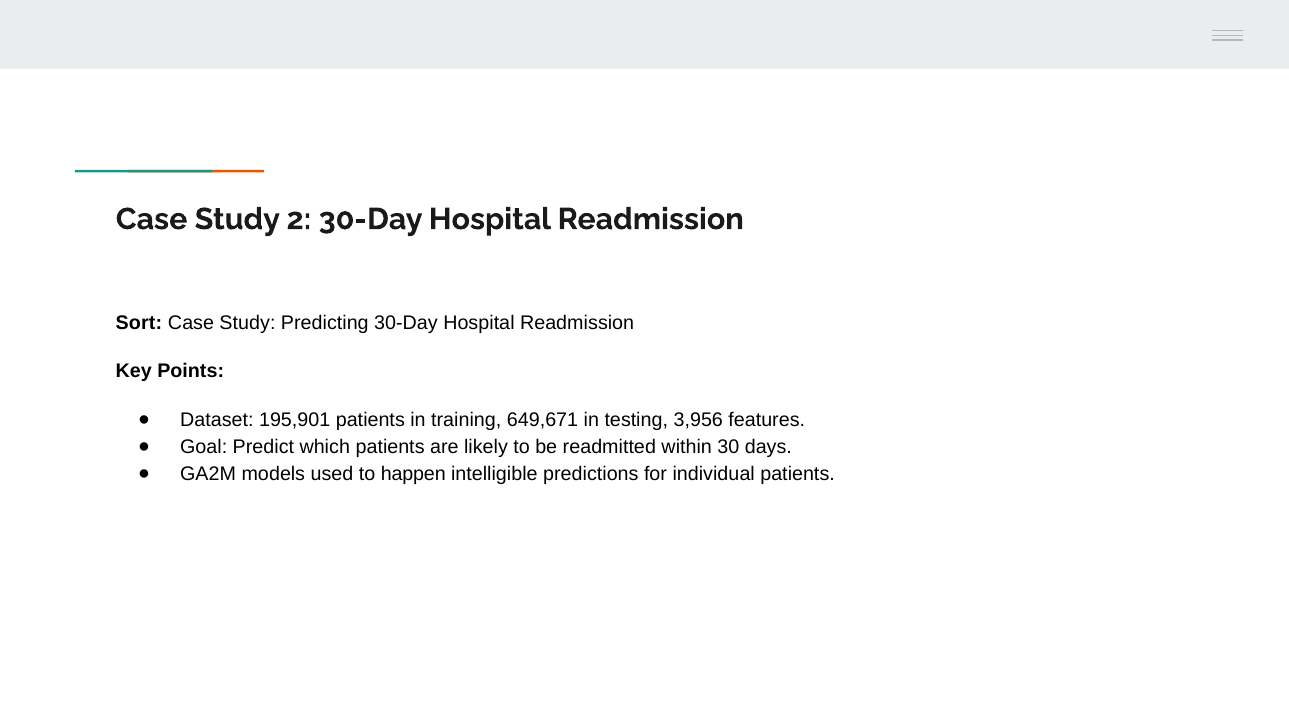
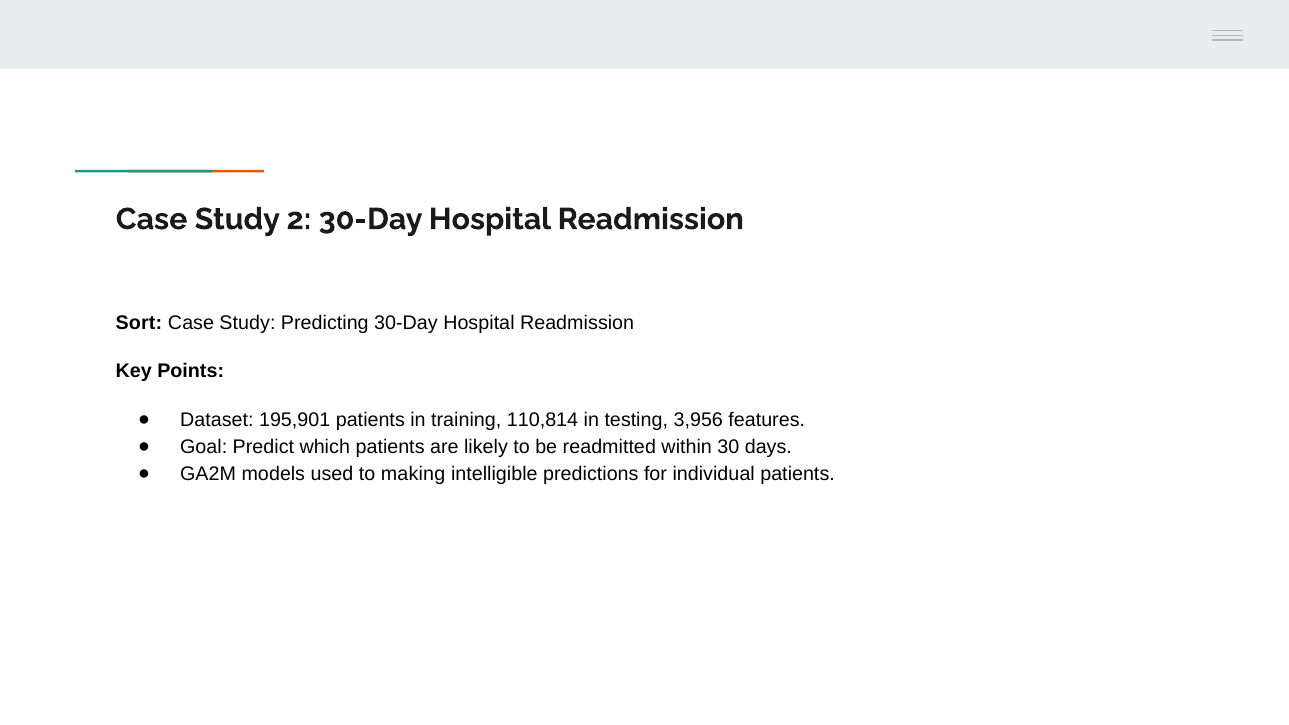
649,671: 649,671 -> 110,814 (543, 420)
happen: happen -> making (413, 474)
